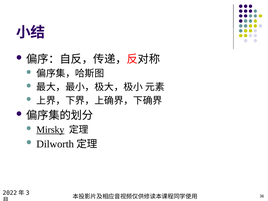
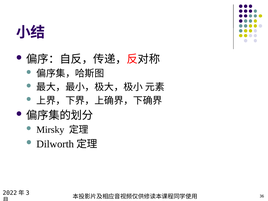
Mirsky underline: present -> none (50, 130)
